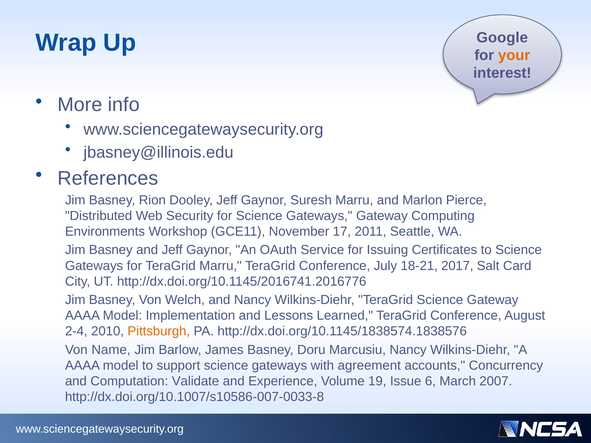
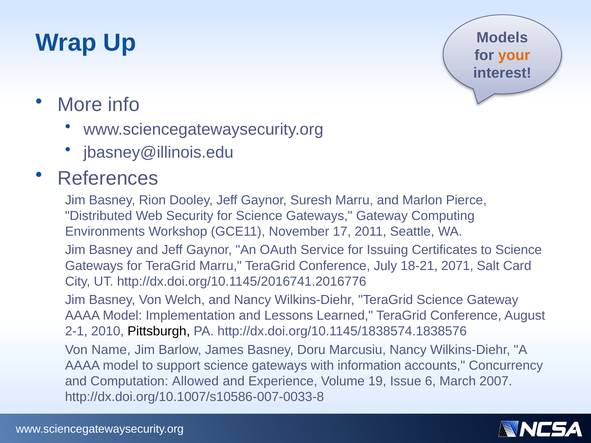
Google: Google -> Models (502, 38)
2017: 2017 -> 2071 (457, 266)
2-4: 2-4 -> 2-1 (76, 331)
Pittsburgh colour: orange -> black (159, 331)
agreement: agreement -> information (369, 366)
Validate: Validate -> Allowed (195, 381)
